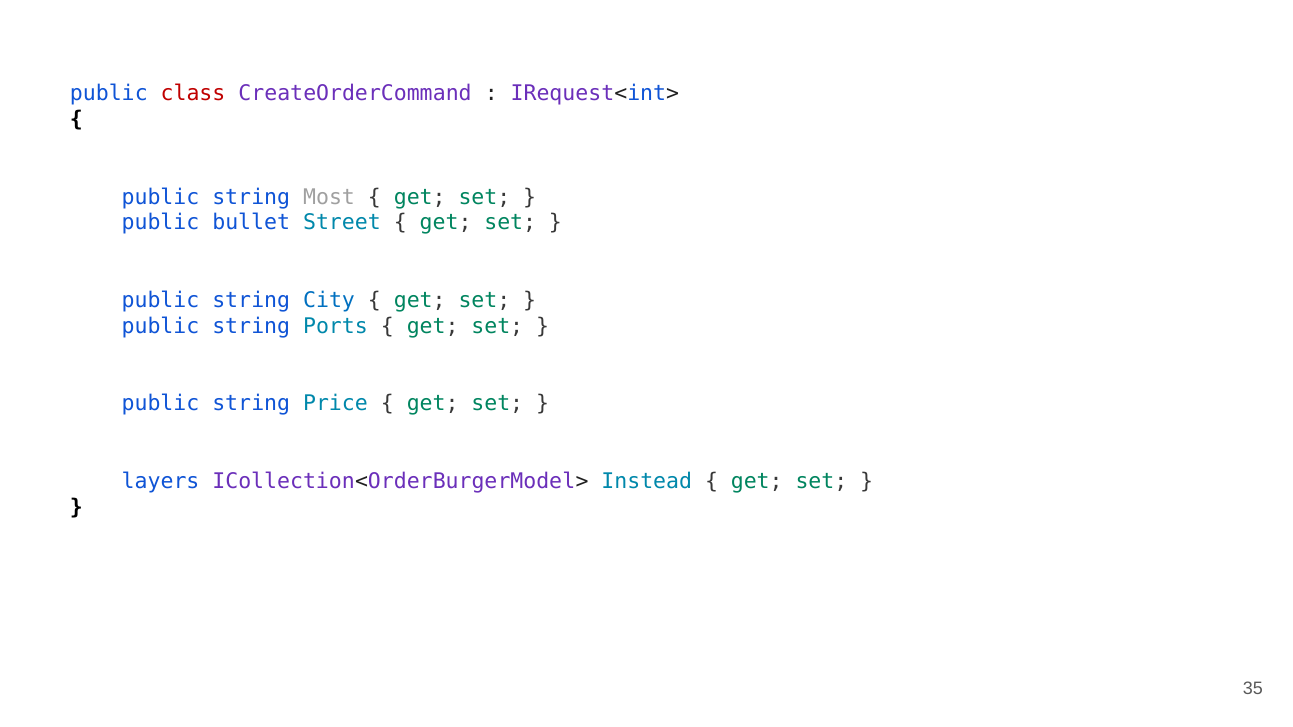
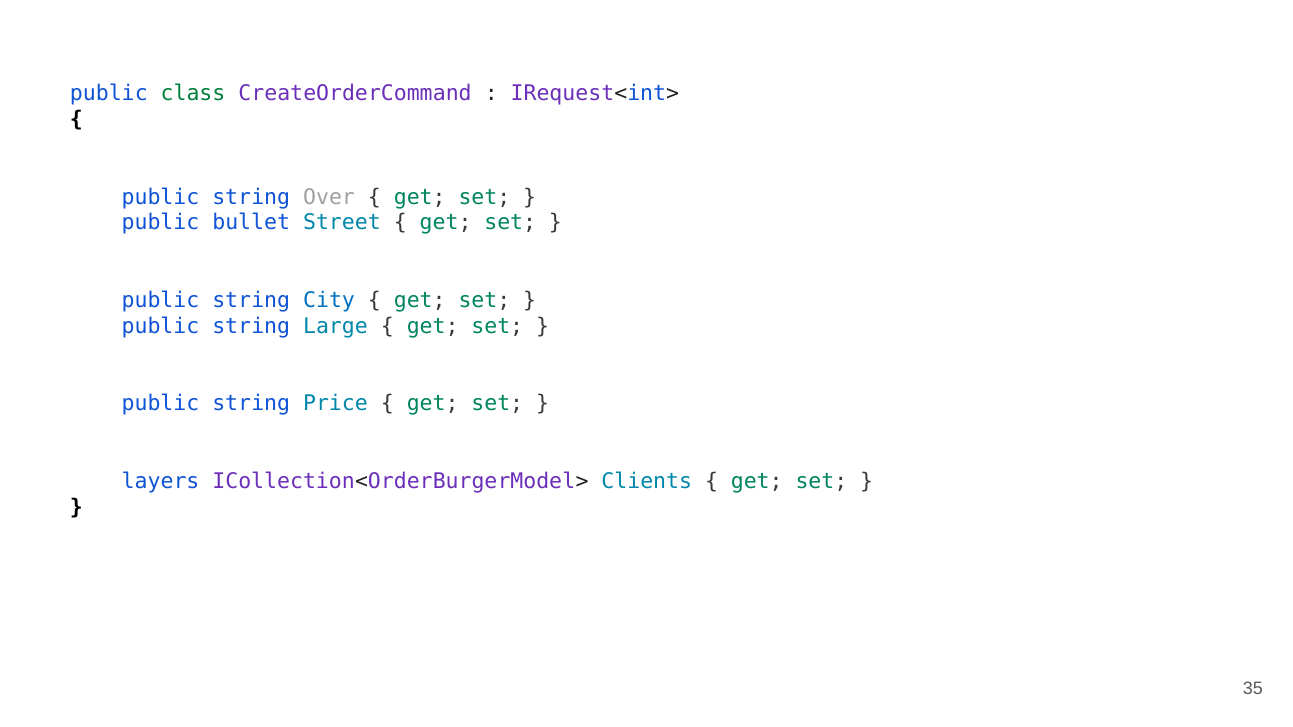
class colour: red -> green (193, 94)
Most: Most -> Over (329, 197)
Ports: Ports -> Large (335, 326)
Instead: Instead -> Clients (647, 482)
